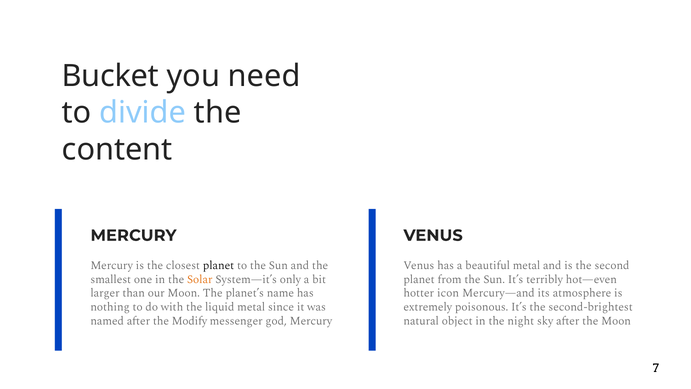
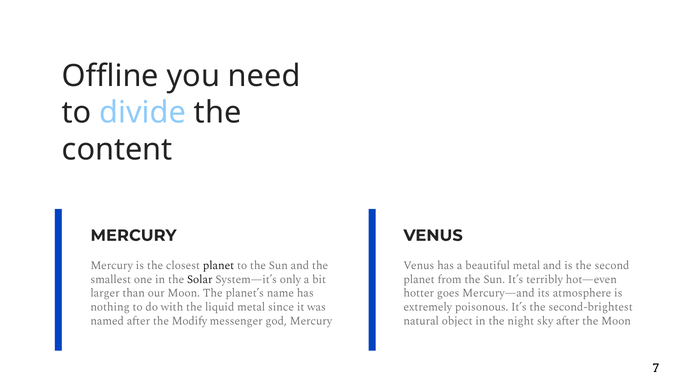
Bucket: Bucket -> Offline (110, 76)
Solar colour: orange -> black (200, 279)
icon: icon -> goes (448, 293)
